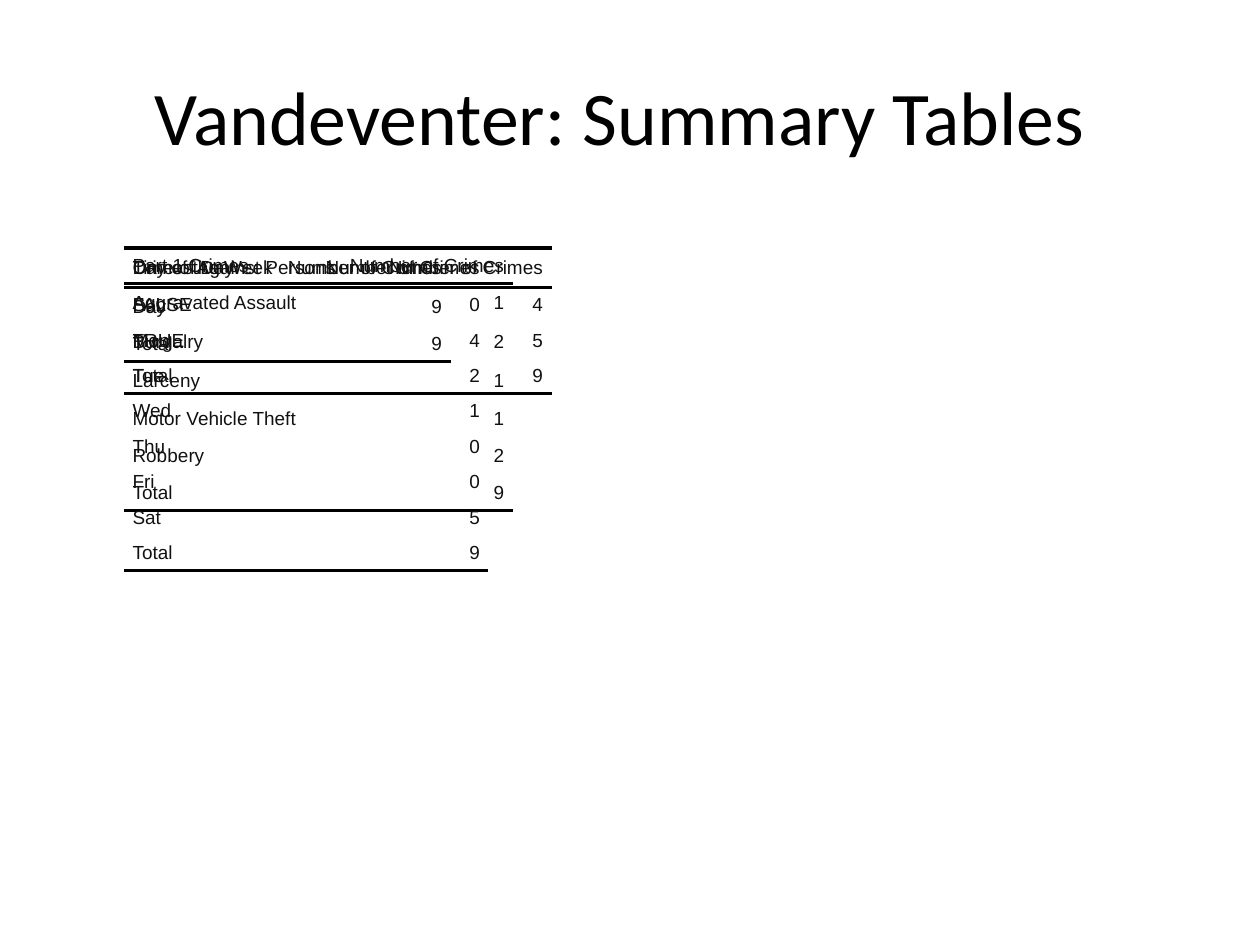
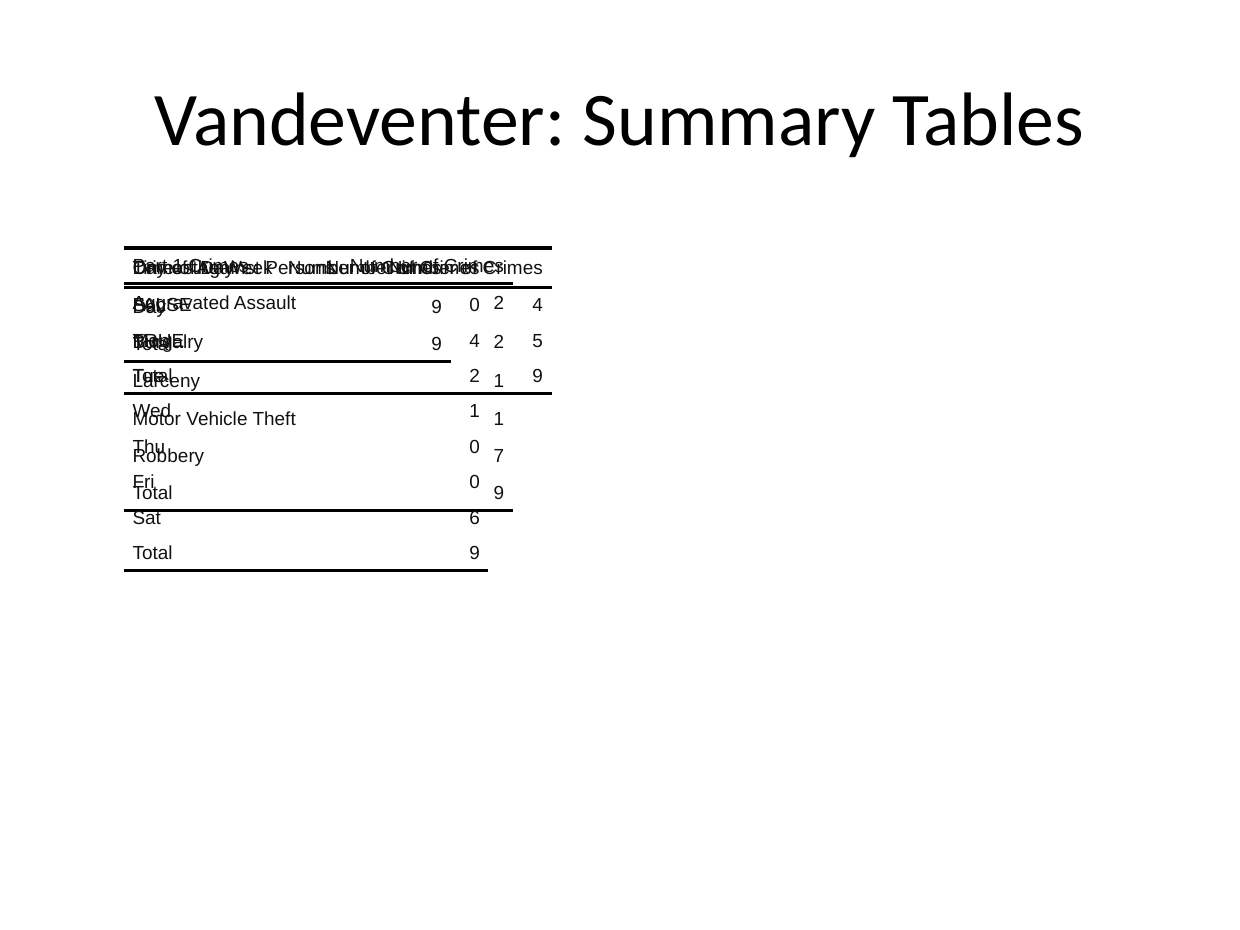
Assault 1: 1 -> 2 (499, 303)
2: 2 -> 7 (499, 456)
Sat 5: 5 -> 6 (475, 518)
